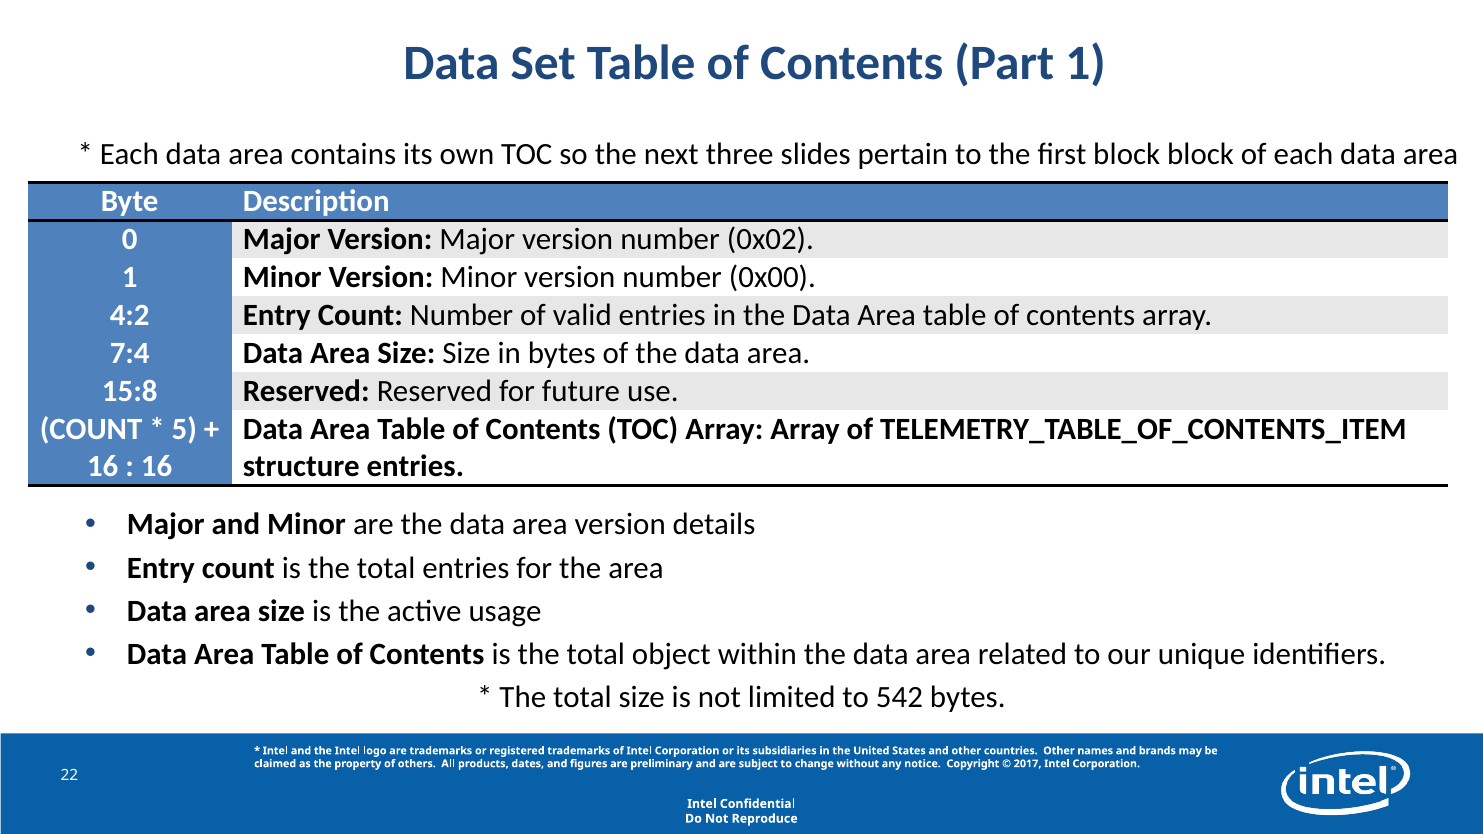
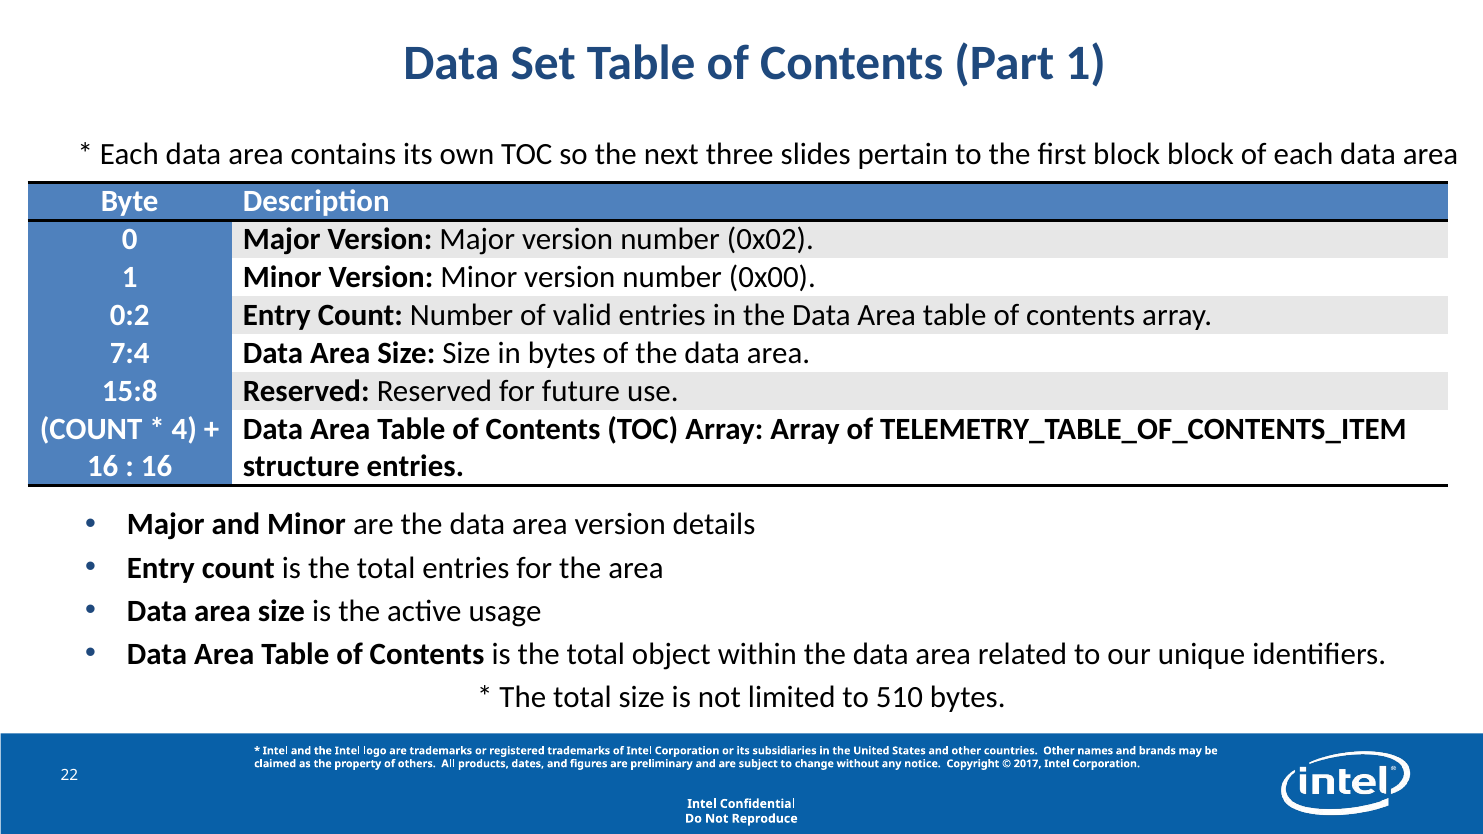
4:2: 4:2 -> 0:2 (130, 315)
5: 5 -> 4 (184, 429)
542: 542 -> 510 (899, 698)
